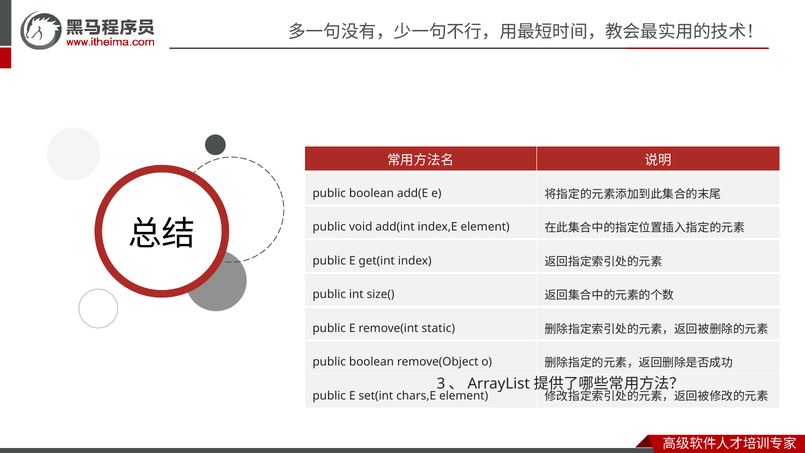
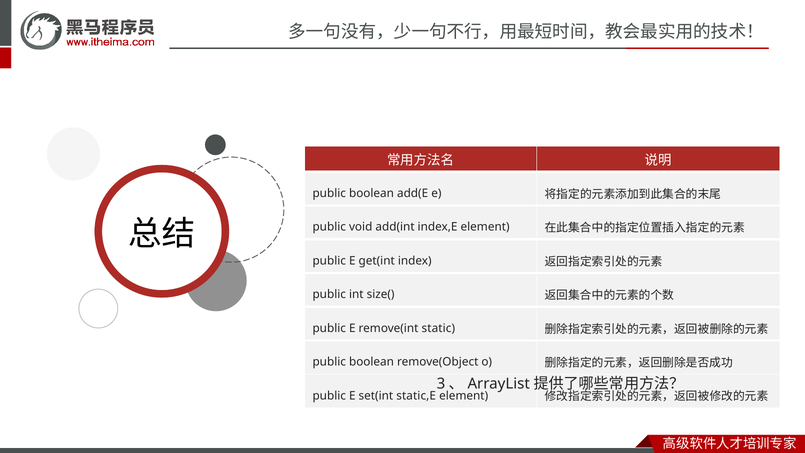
chars,E: chars,E -> static,E (416, 396)
